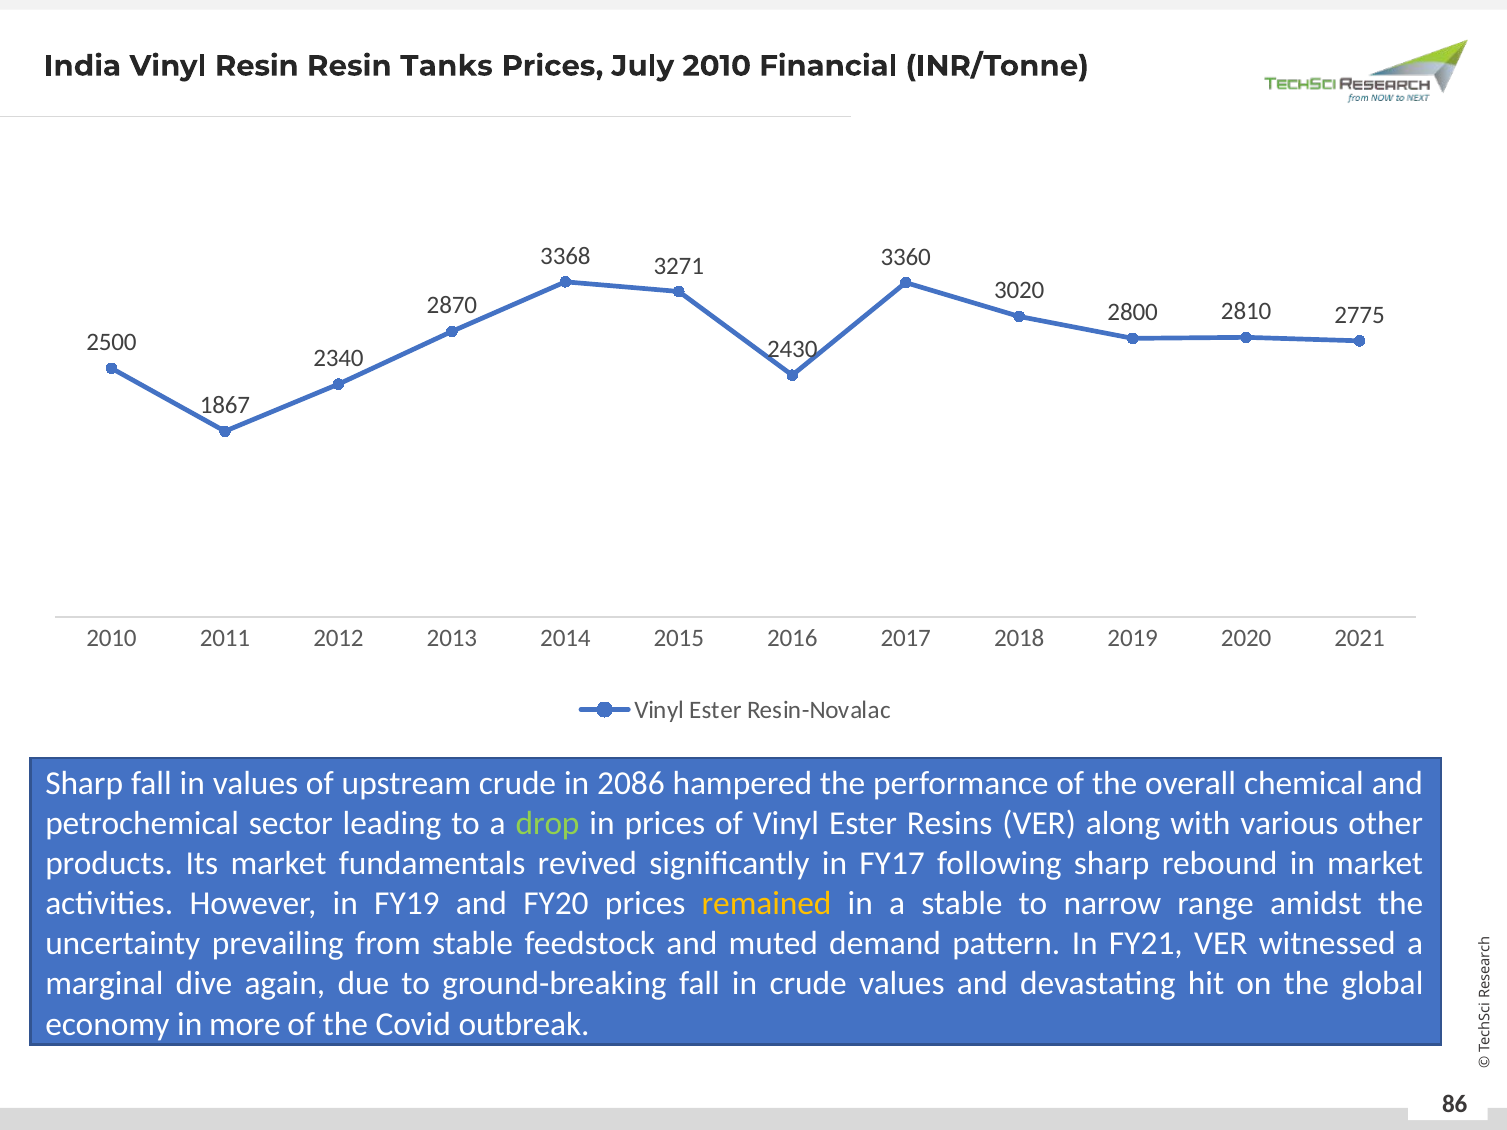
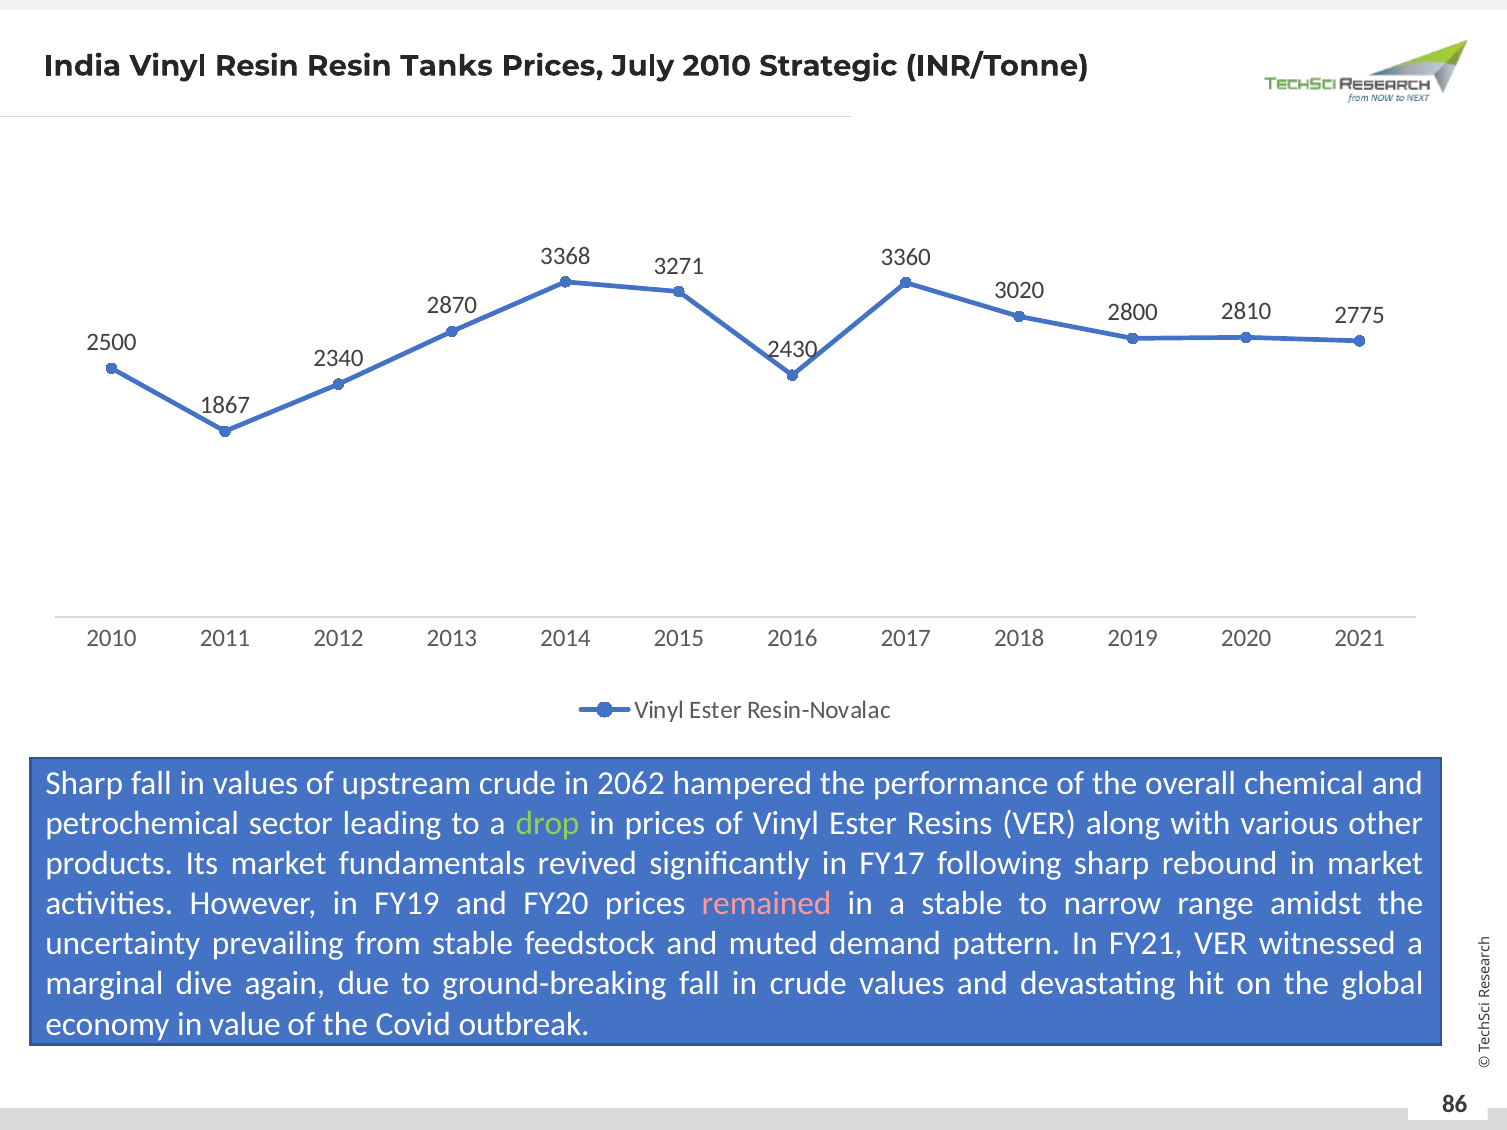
Financial: Financial -> Strategic (828, 66)
2086: 2086 -> 2062 (631, 783)
remained colour: yellow -> pink (767, 904)
more: more -> value (245, 1024)
